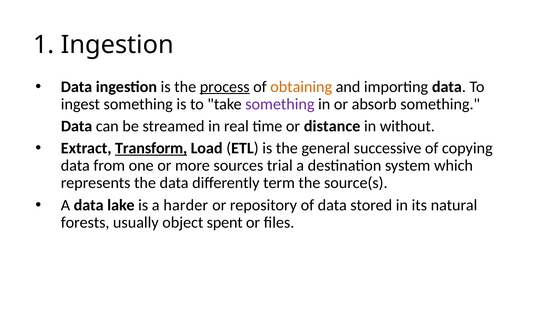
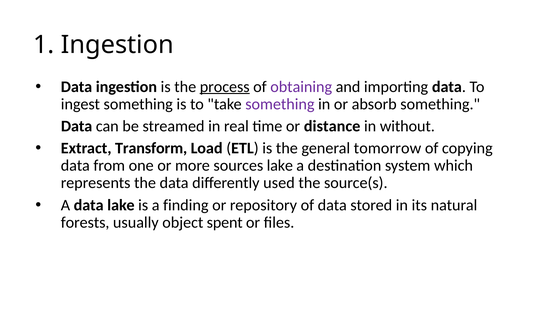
obtaining colour: orange -> purple (301, 87)
Transform underline: present -> none (151, 148)
successive: successive -> tomorrow (387, 148)
sources trial: trial -> lake (280, 166)
term: term -> used (279, 183)
harder: harder -> finding (186, 205)
